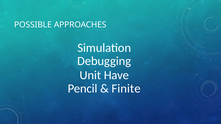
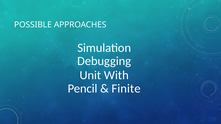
Have: Have -> With (116, 75)
